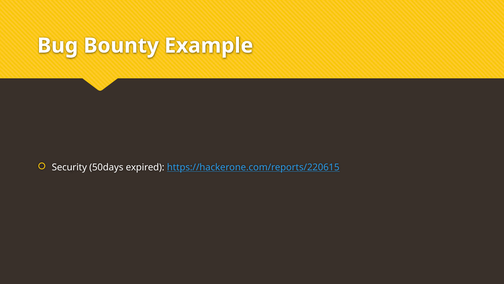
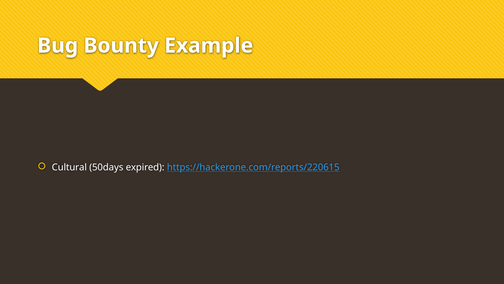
Security: Security -> Cultural (69, 167)
